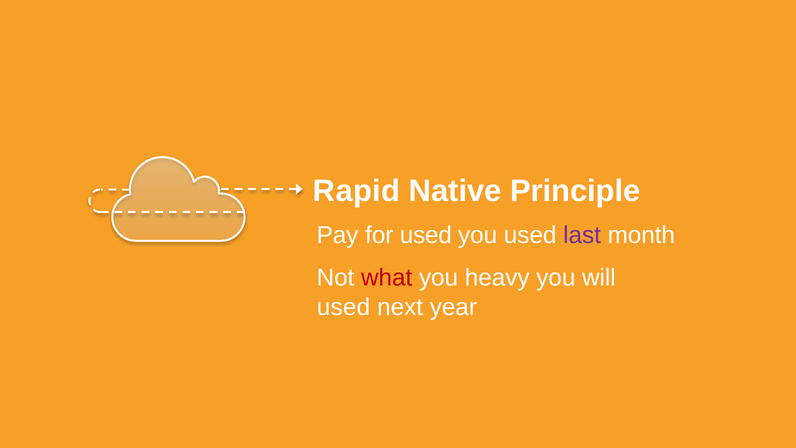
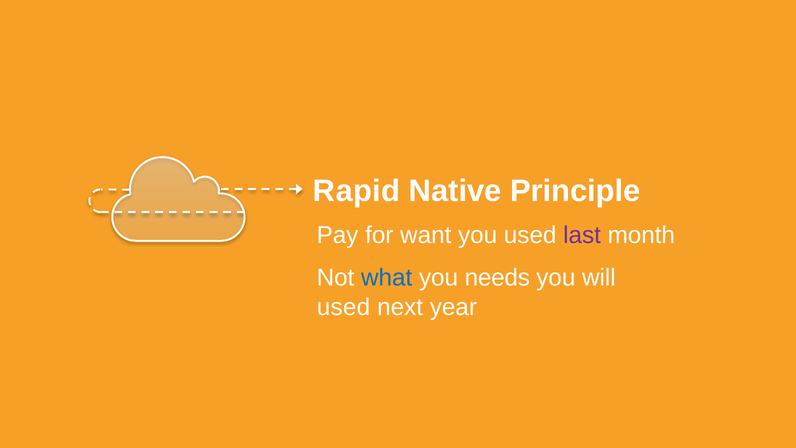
for used: used -> want (426, 235)
what colour: red -> blue (387, 278)
heavy: heavy -> needs (497, 278)
